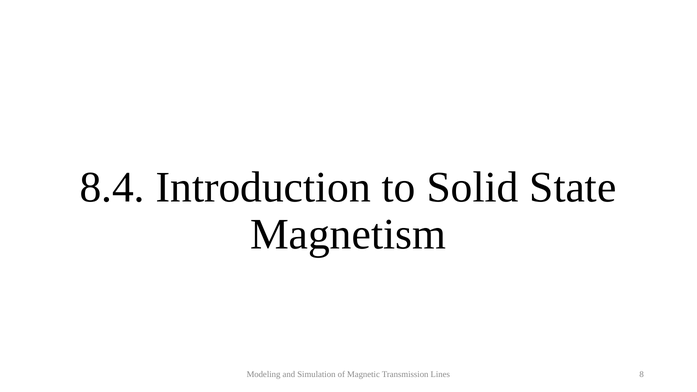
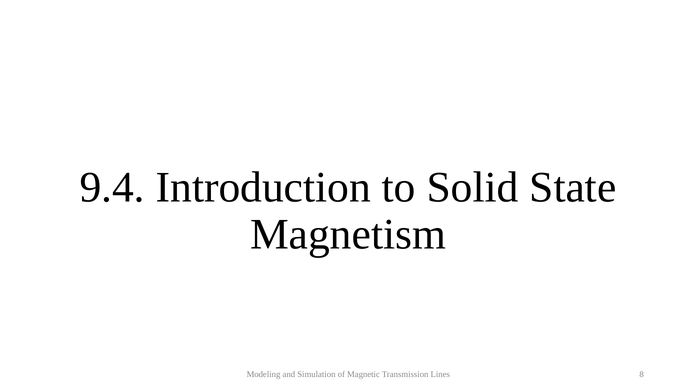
8.4: 8.4 -> 9.4 (112, 187)
